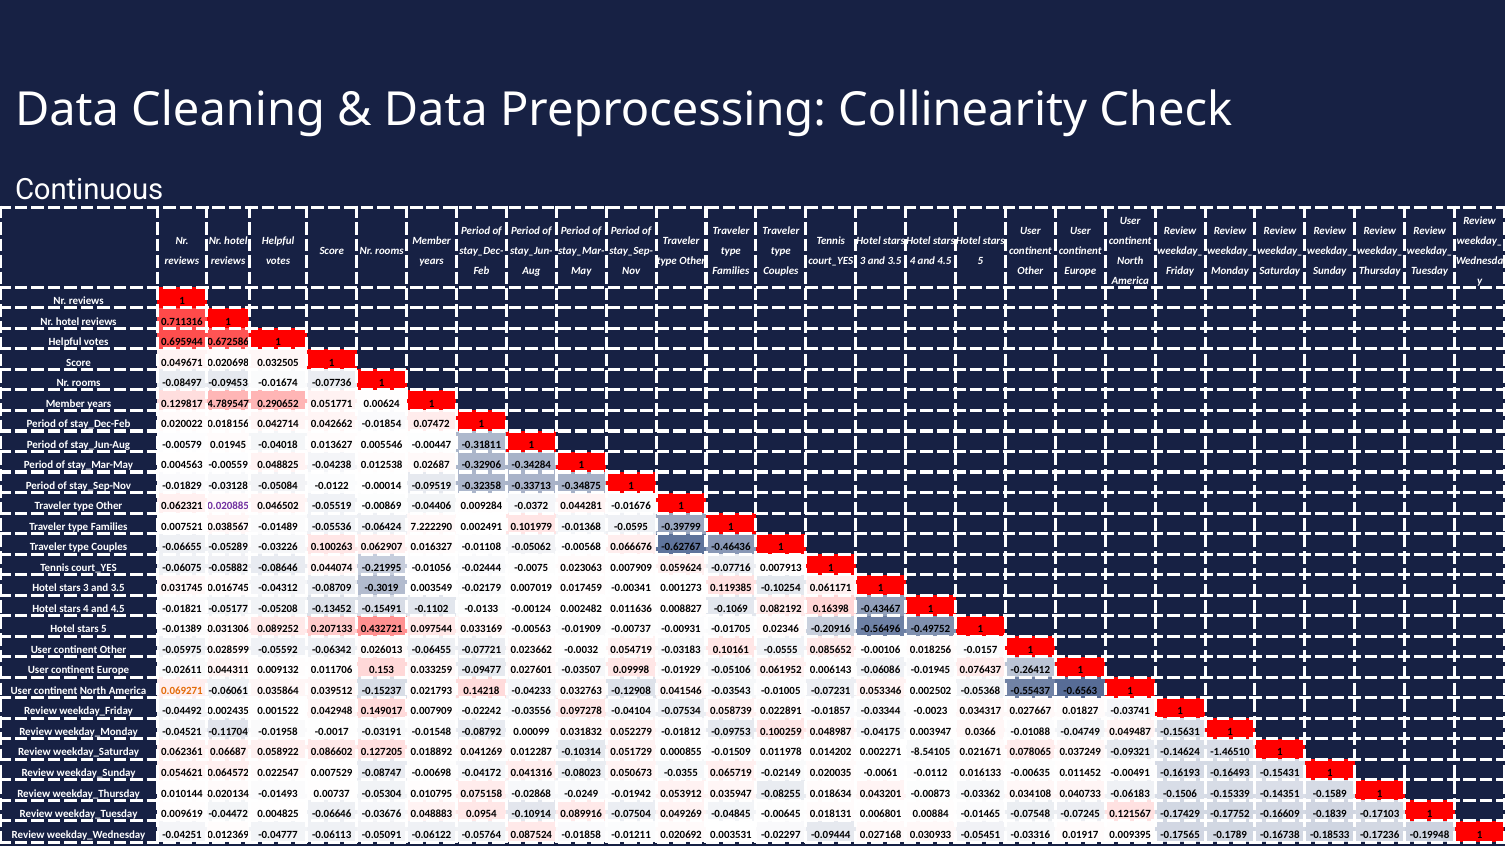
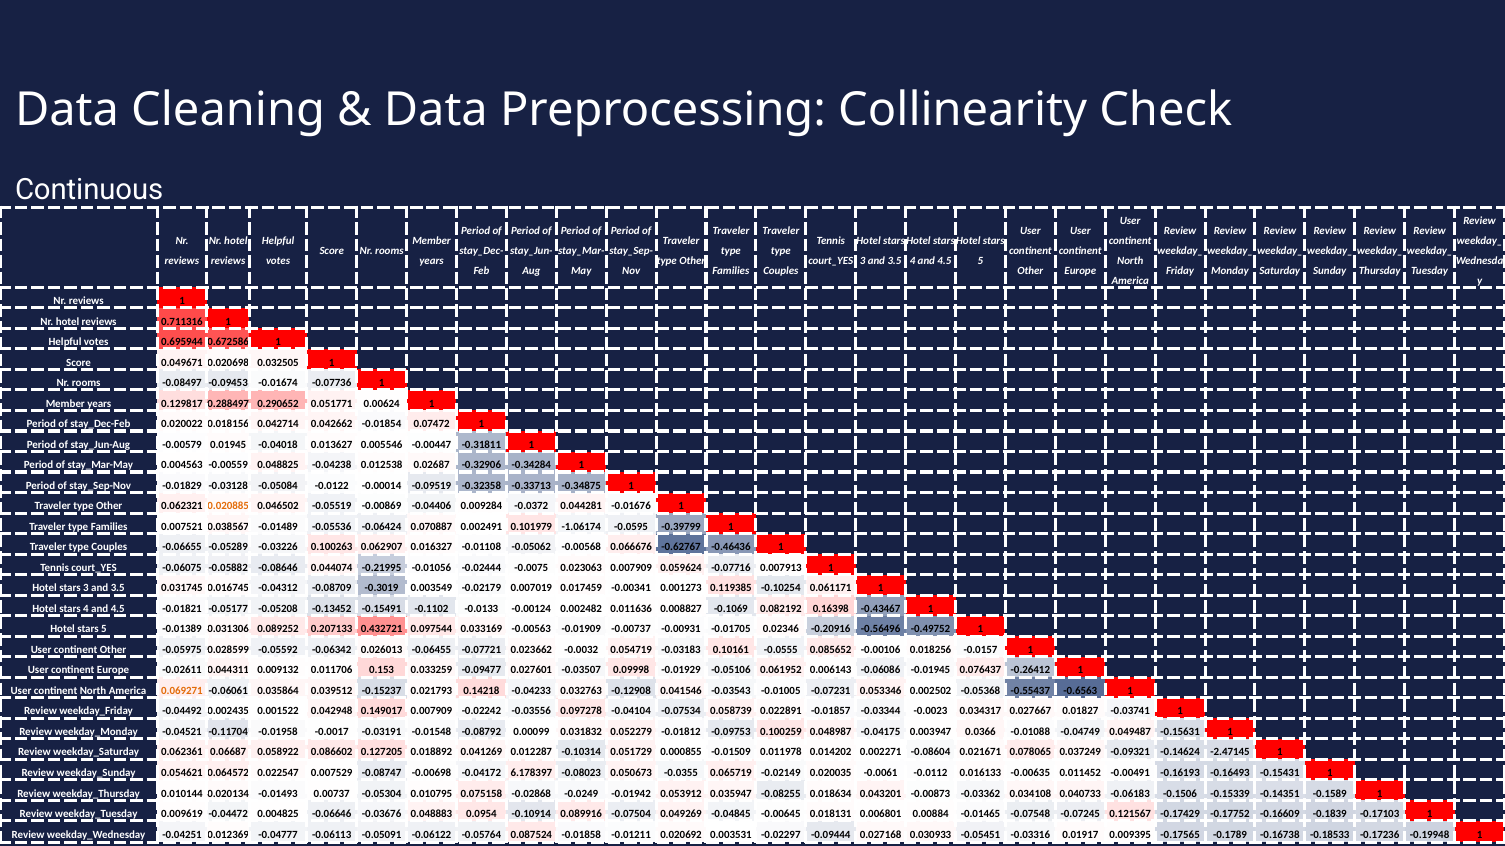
4.789547: 4.789547 -> 0.288497 (228, 404)
0.020885 colour: purple -> orange (228, 506)
7.222290: 7.222290 -> 0.070887 (432, 527)
-0.01368: -0.01368 -> -1.06174 (581, 527)
-8.54105: -8.54105 -> -0.08604 (931, 753)
-1.46510: -1.46510 -> -2.47145 (1230, 753)
0.041316: 0.041316 -> 6.178397 (531, 773)
